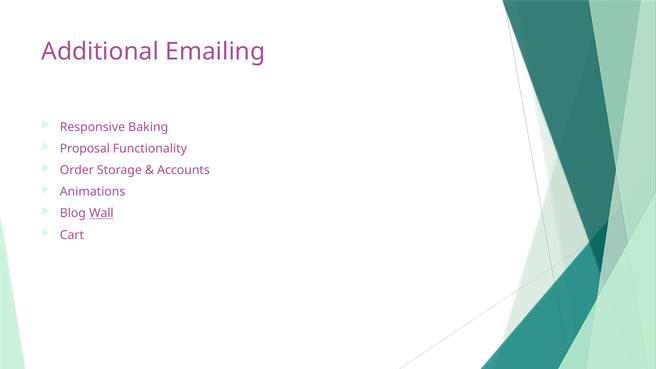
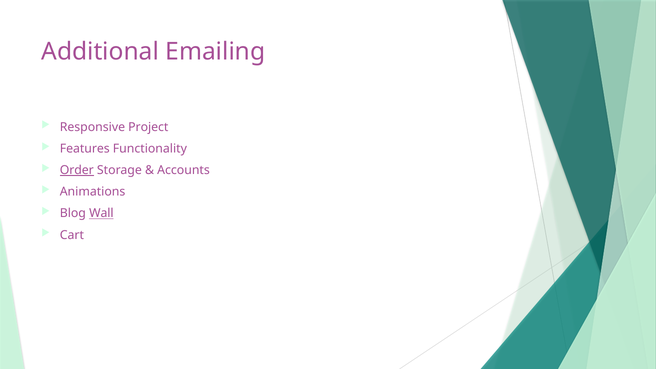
Baking: Baking -> Project (148, 127)
Proposal: Proposal -> Features (85, 149)
Order underline: none -> present (77, 170)
